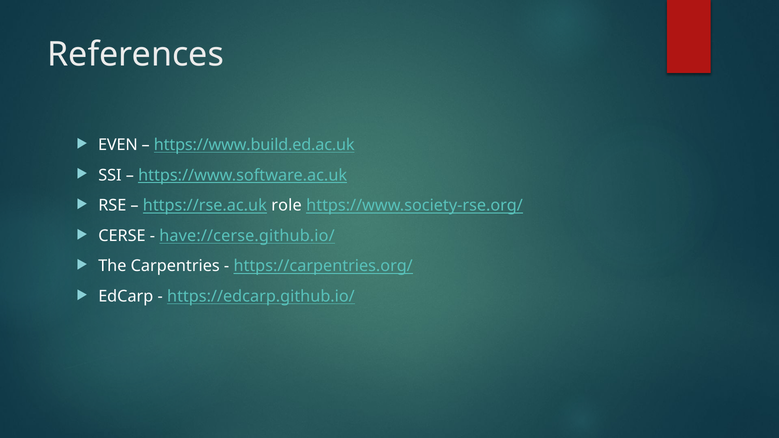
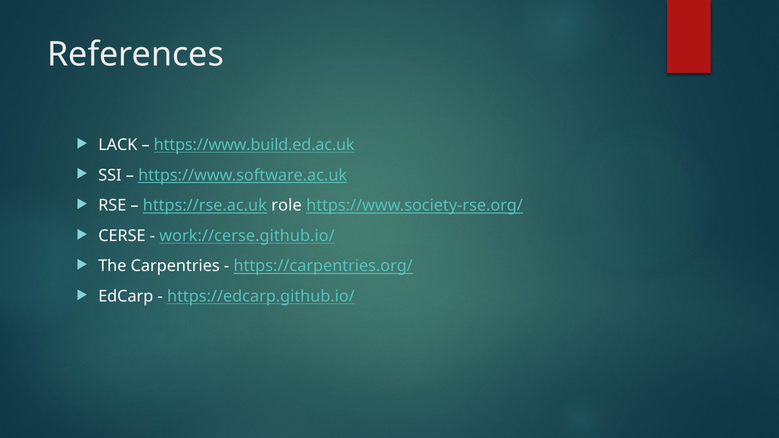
EVEN: EVEN -> LACK (118, 145)
have://cerse.github.io/: have://cerse.github.io/ -> work://cerse.github.io/ (247, 236)
